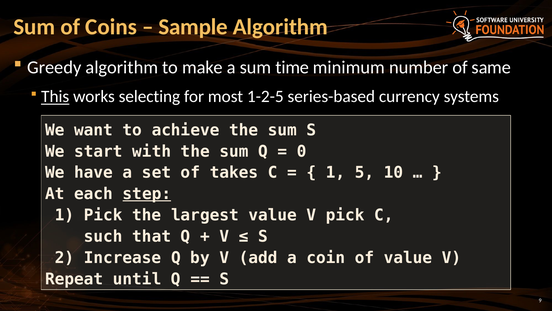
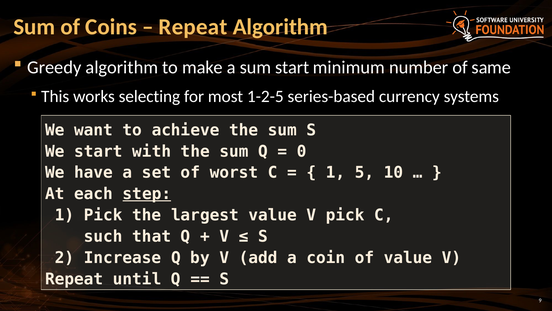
Sample: Sample -> Repeat (193, 27)
sum time: time -> start (292, 67)
This underline: present -> none (55, 96)
takes: takes -> worst (234, 172)
